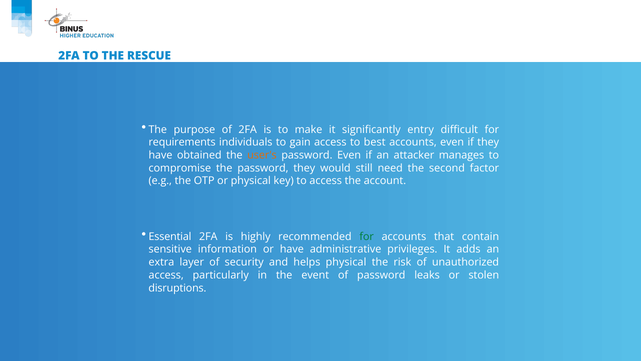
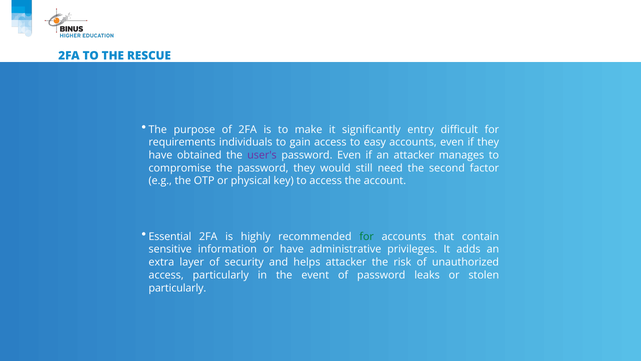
best: best -> easy (375, 142)
user's colour: orange -> purple (262, 155)
helps physical: physical -> attacker (346, 262)
disruptions: disruptions -> particularly (177, 288)
